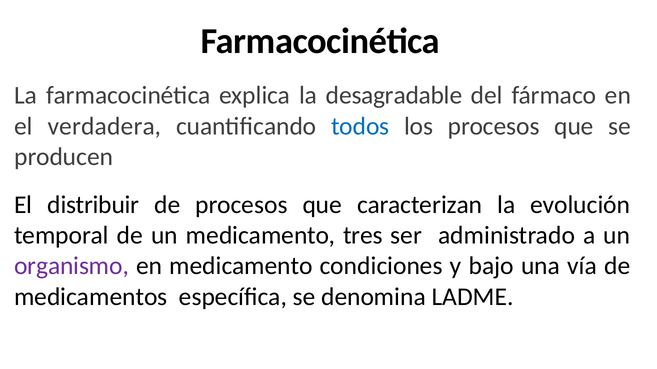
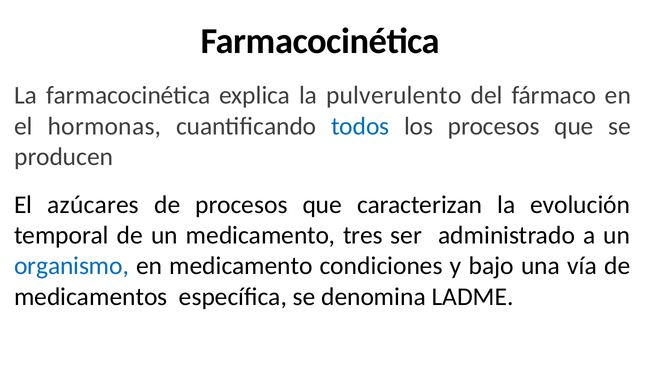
desagradable: desagradable -> pulverulento (394, 96)
verdadera: verdadera -> hormonas (104, 126)
distribuir: distribuir -> azúcares (93, 205)
organismo colour: purple -> blue (71, 266)
